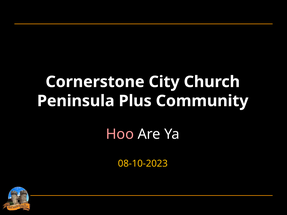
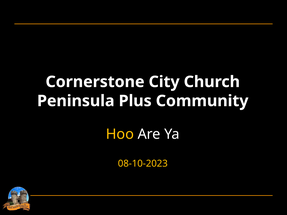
Hoo colour: pink -> yellow (120, 134)
